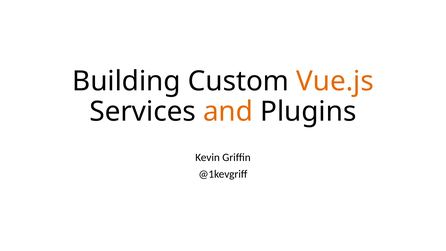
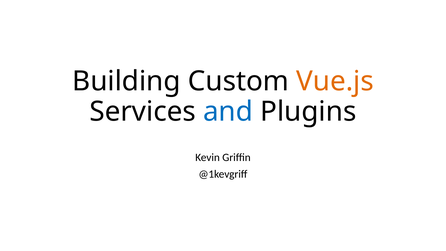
and colour: orange -> blue (228, 111)
